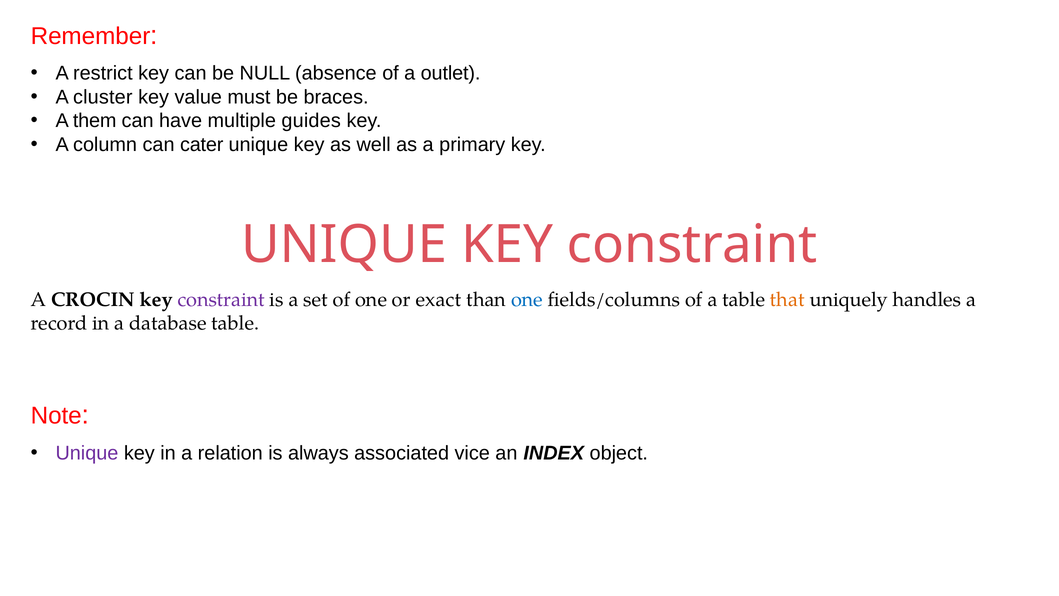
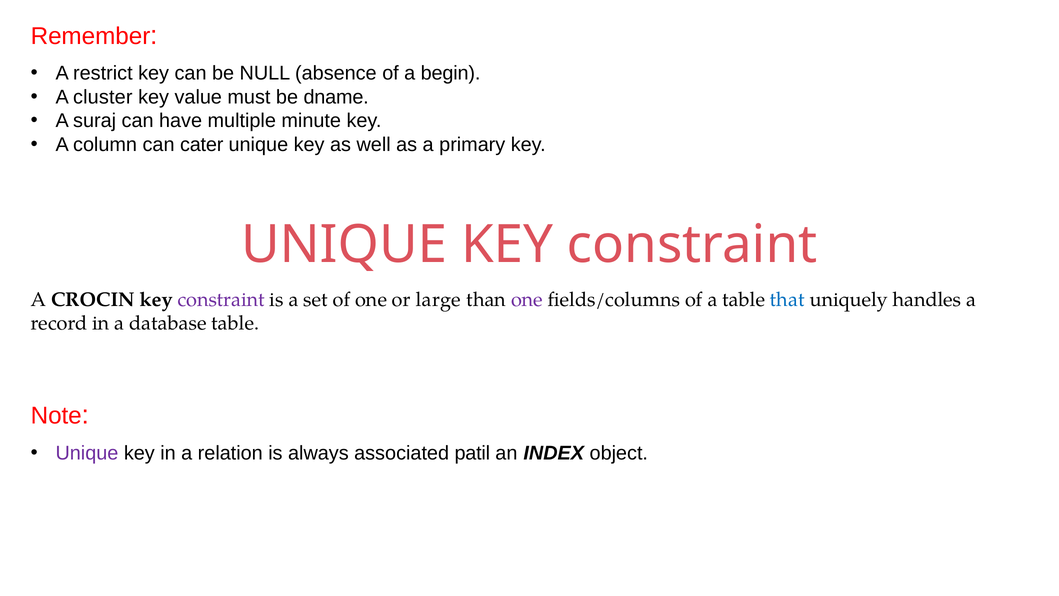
outlet: outlet -> begin (451, 73)
braces: braces -> dname (336, 97)
them: them -> suraj (95, 121)
guides: guides -> minute (311, 121)
exact: exact -> large (438, 299)
one colour: blue -> purple (527, 299)
that colour: orange -> blue (787, 299)
vice: vice -> patil (472, 453)
